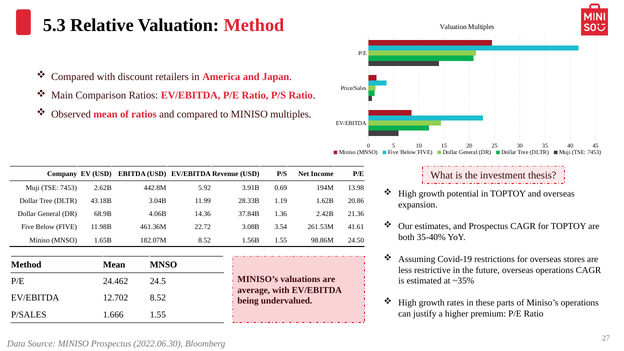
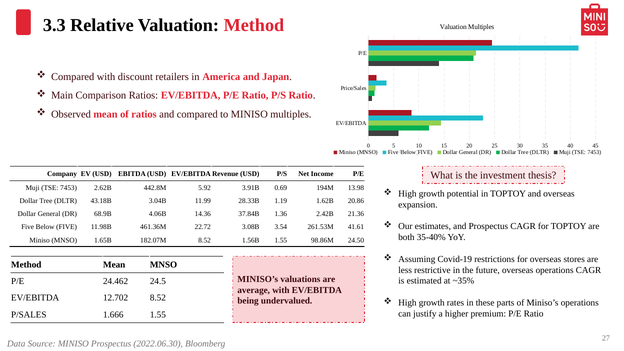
5.3: 5.3 -> 3.3 (54, 25)
